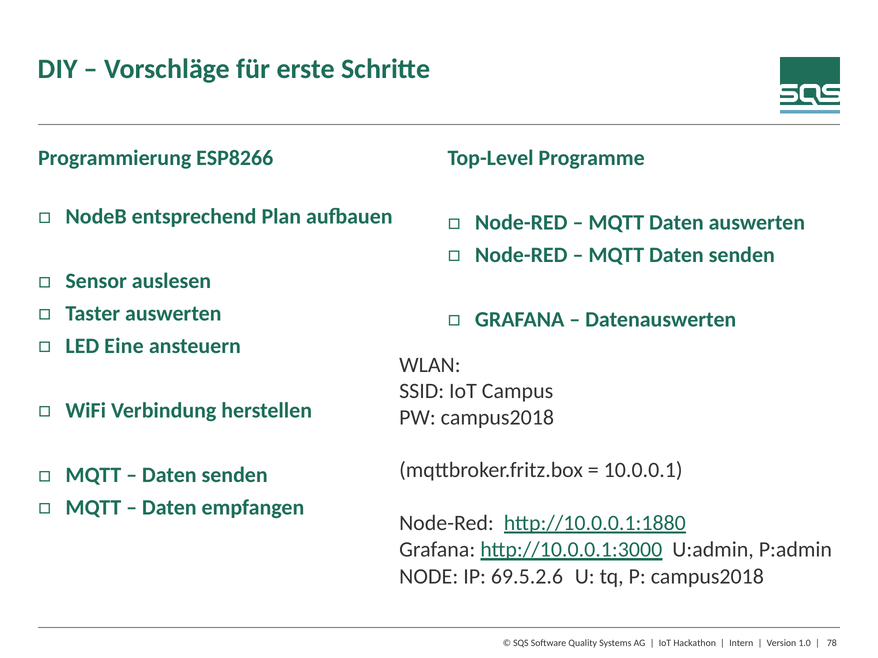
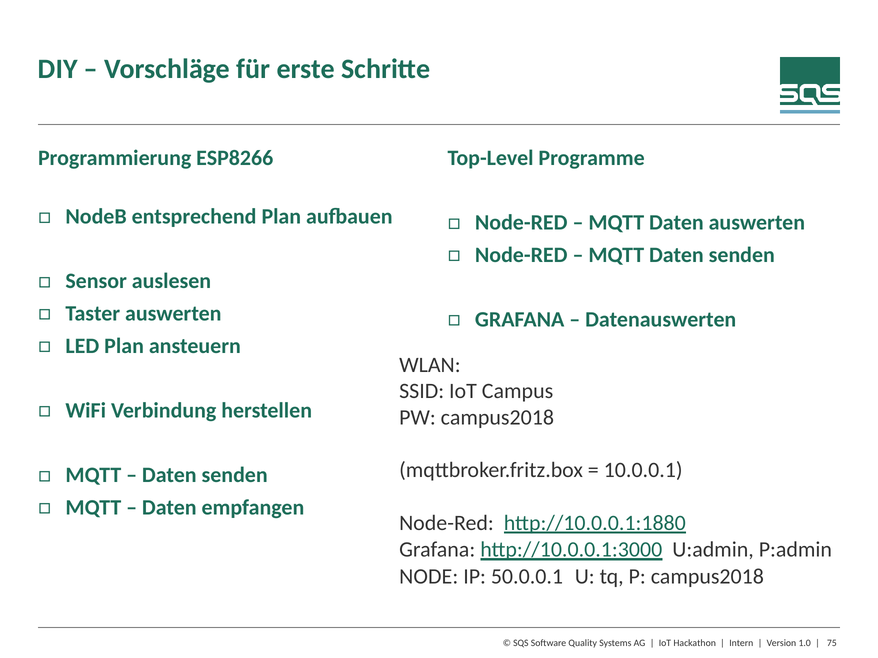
LED Eine: Eine -> Plan (124, 346)
69.5.2.6: 69.5.2.6 -> 50.0.0.1 (527, 577)
78: 78 -> 75 (832, 643)
